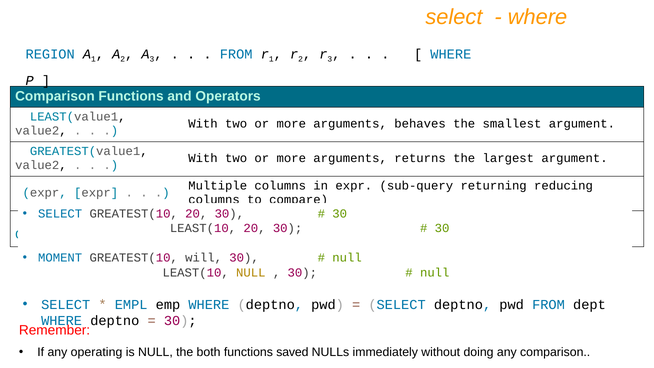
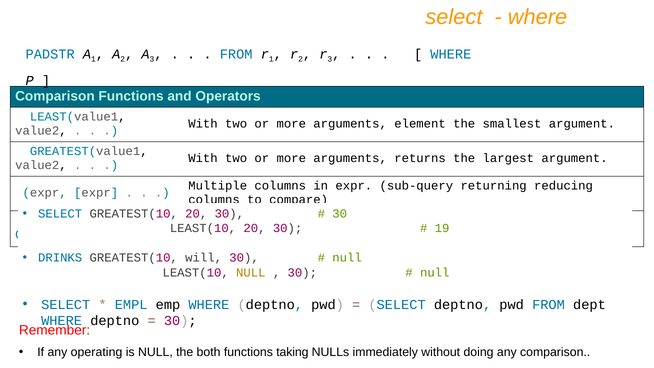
REGION: REGION -> PADSTR (50, 54)
behaves: behaves -> element (420, 124)
30: 30 -> 19 (442, 228)
MOMENT: MOMENT -> DRINKS (60, 258)
saved: saved -> taking (292, 352)
